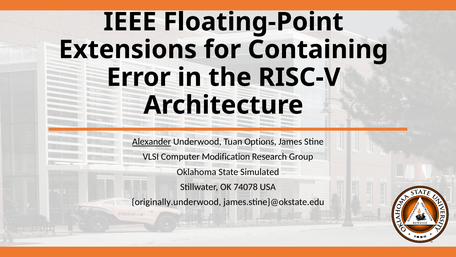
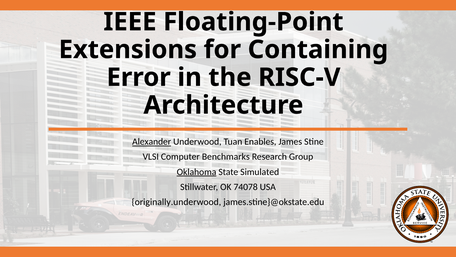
Options: Options -> Enables (260, 142)
Modification: Modification -> Benchmarks (226, 157)
Oklahoma underline: none -> present (197, 172)
